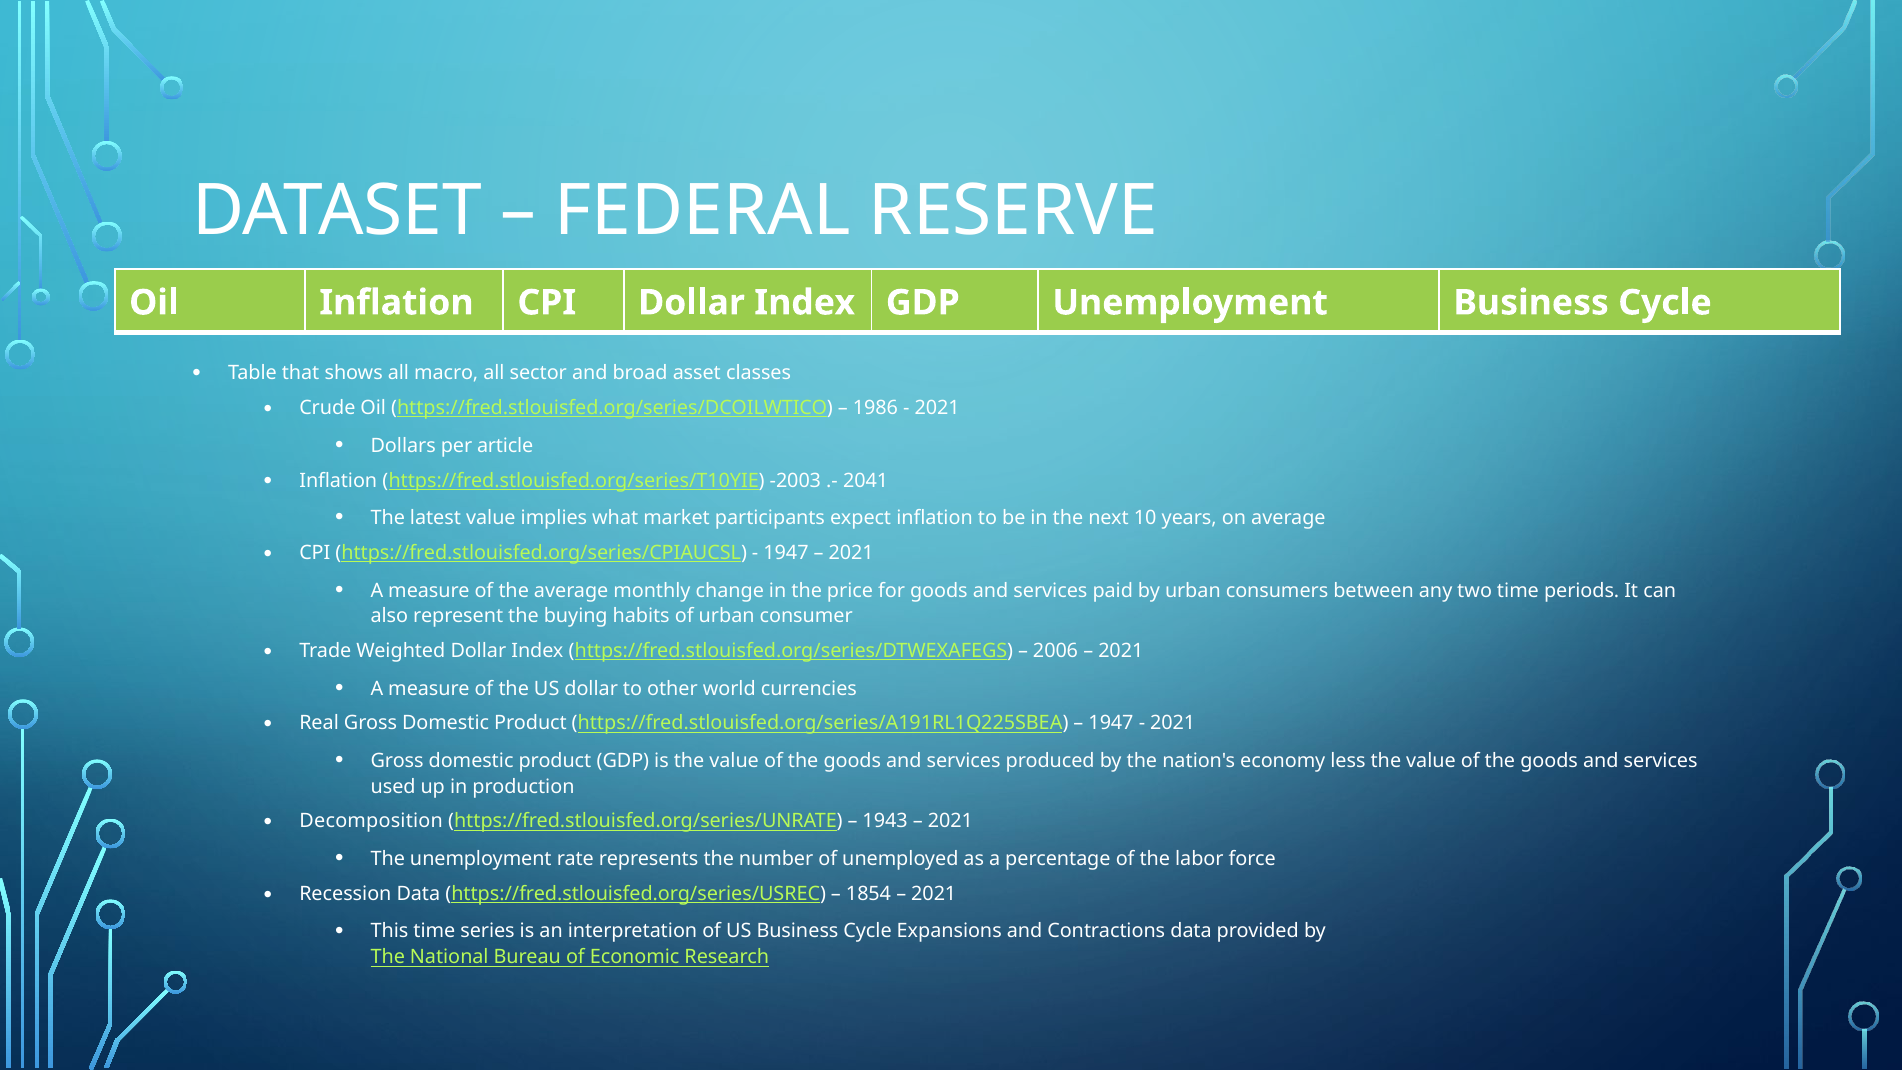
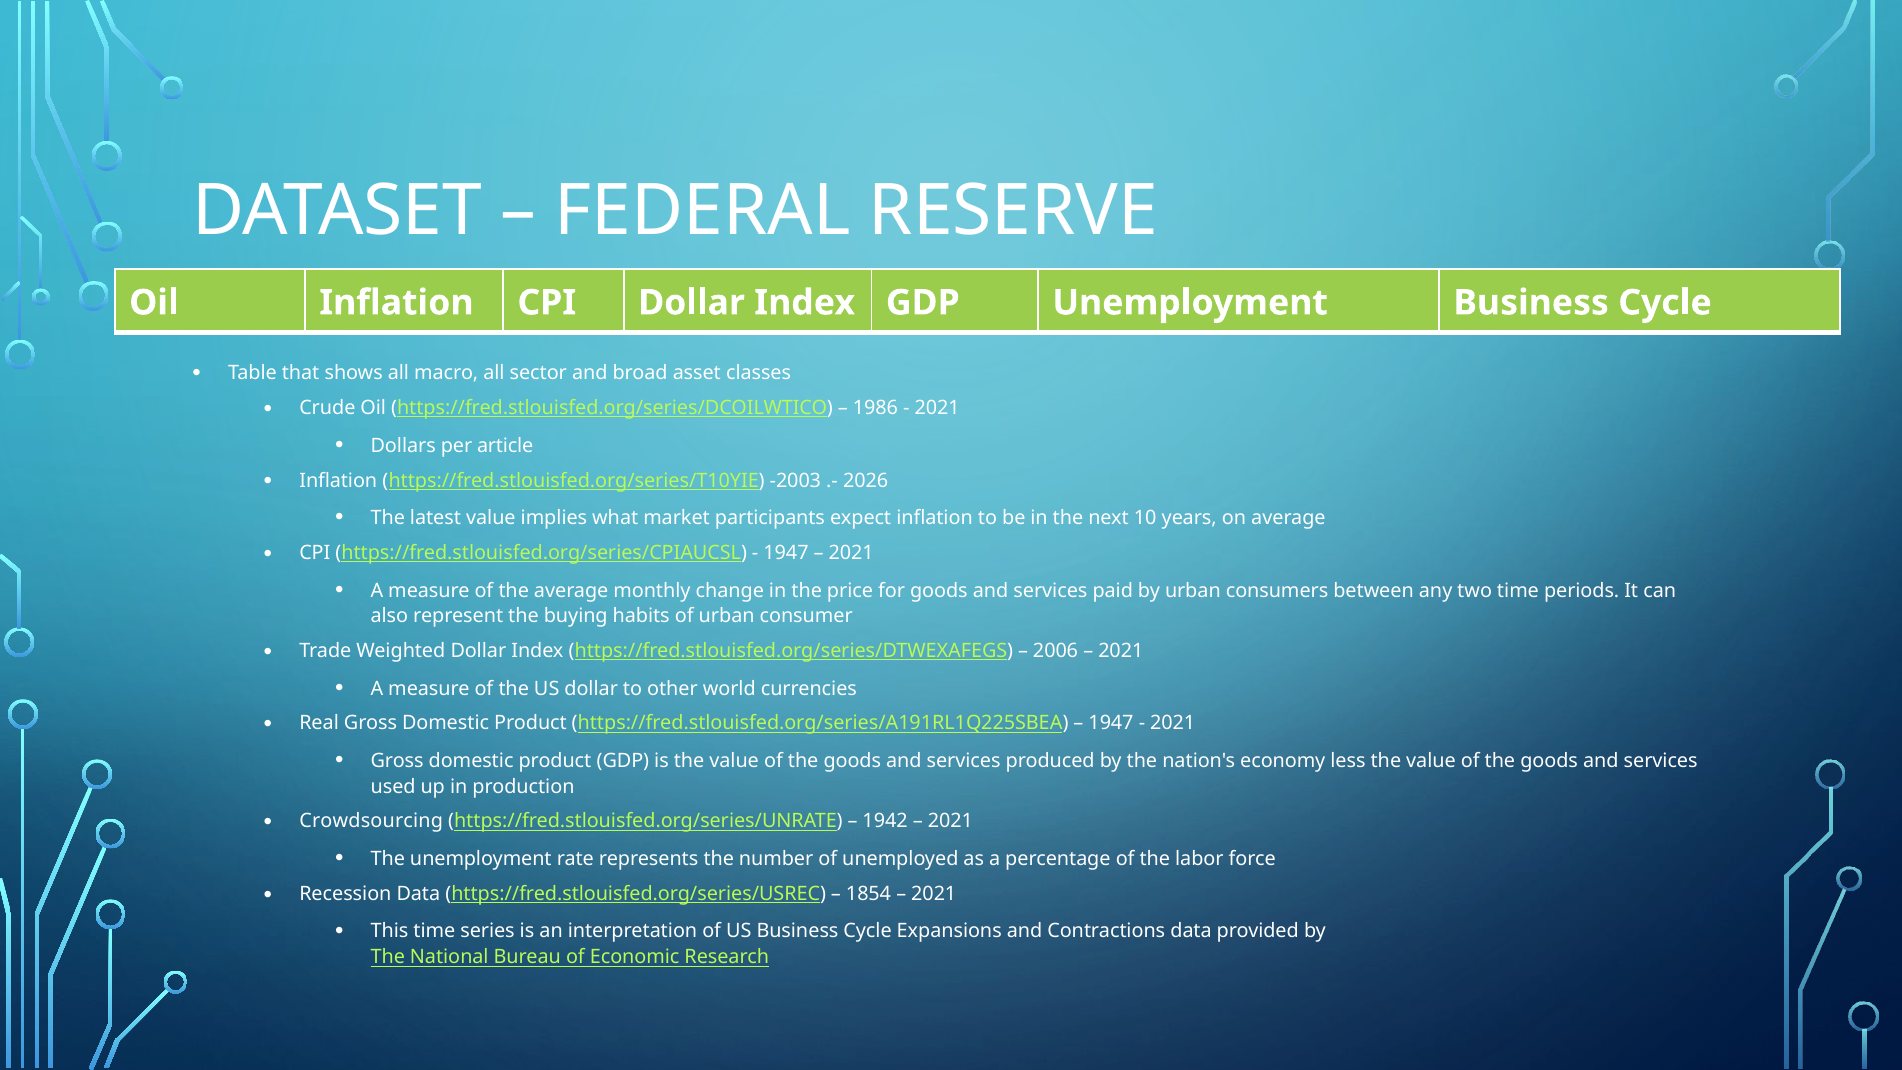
2041: 2041 -> 2026 (866, 480)
Decomposition: Decomposition -> Crowdsourcing (371, 821)
1943: 1943 -> 1942 (885, 821)
